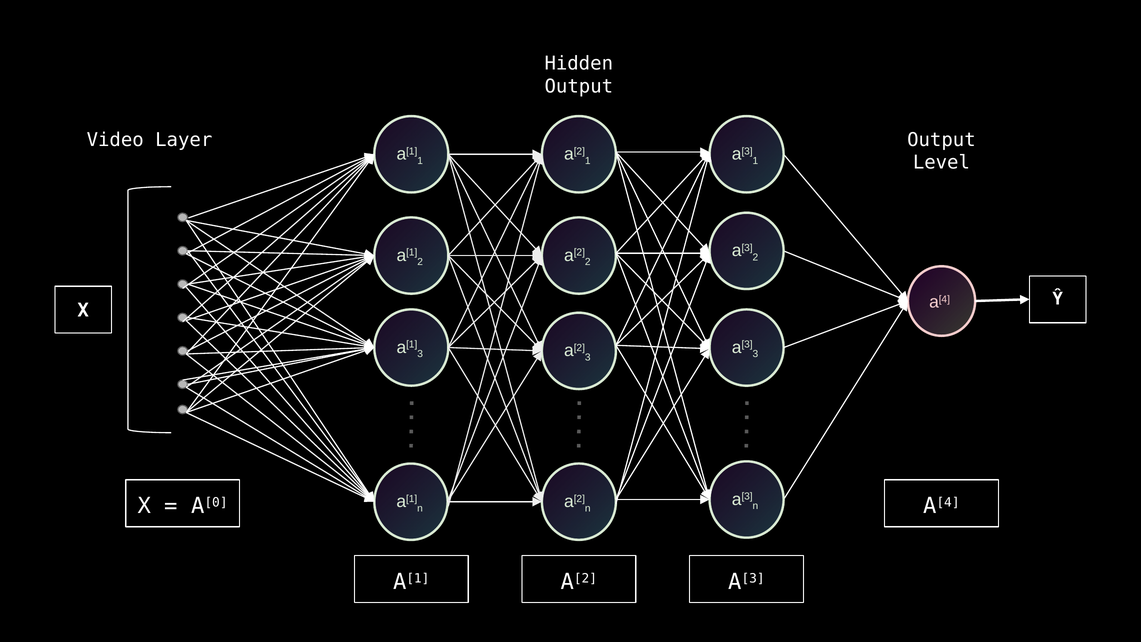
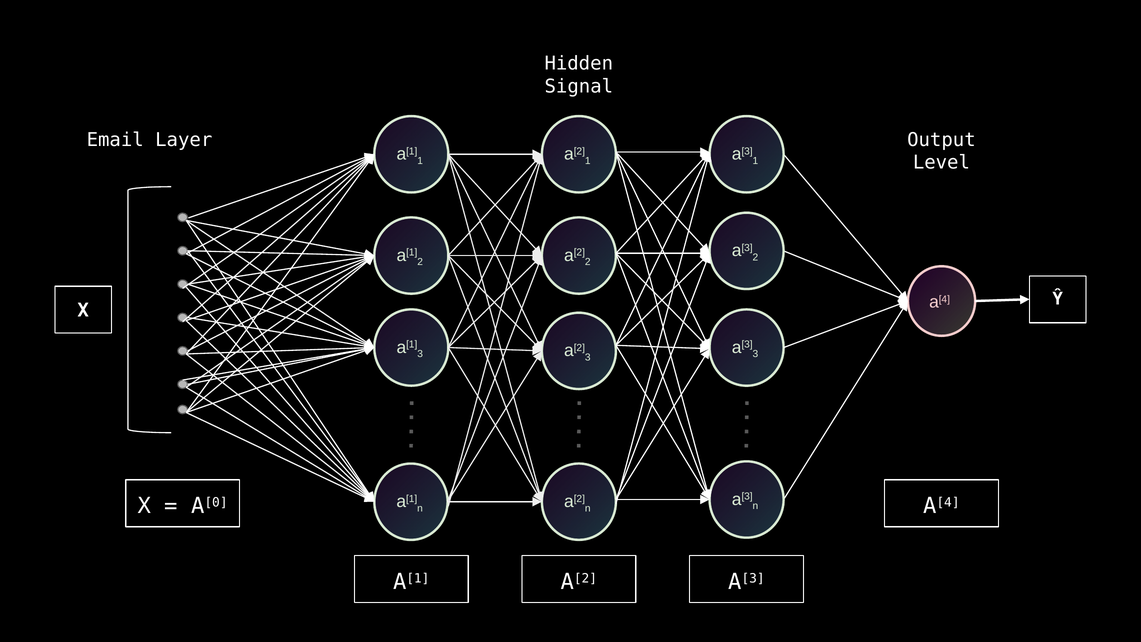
Output: Output -> Signal (579, 86)
Video: Video -> Email (115, 140)
